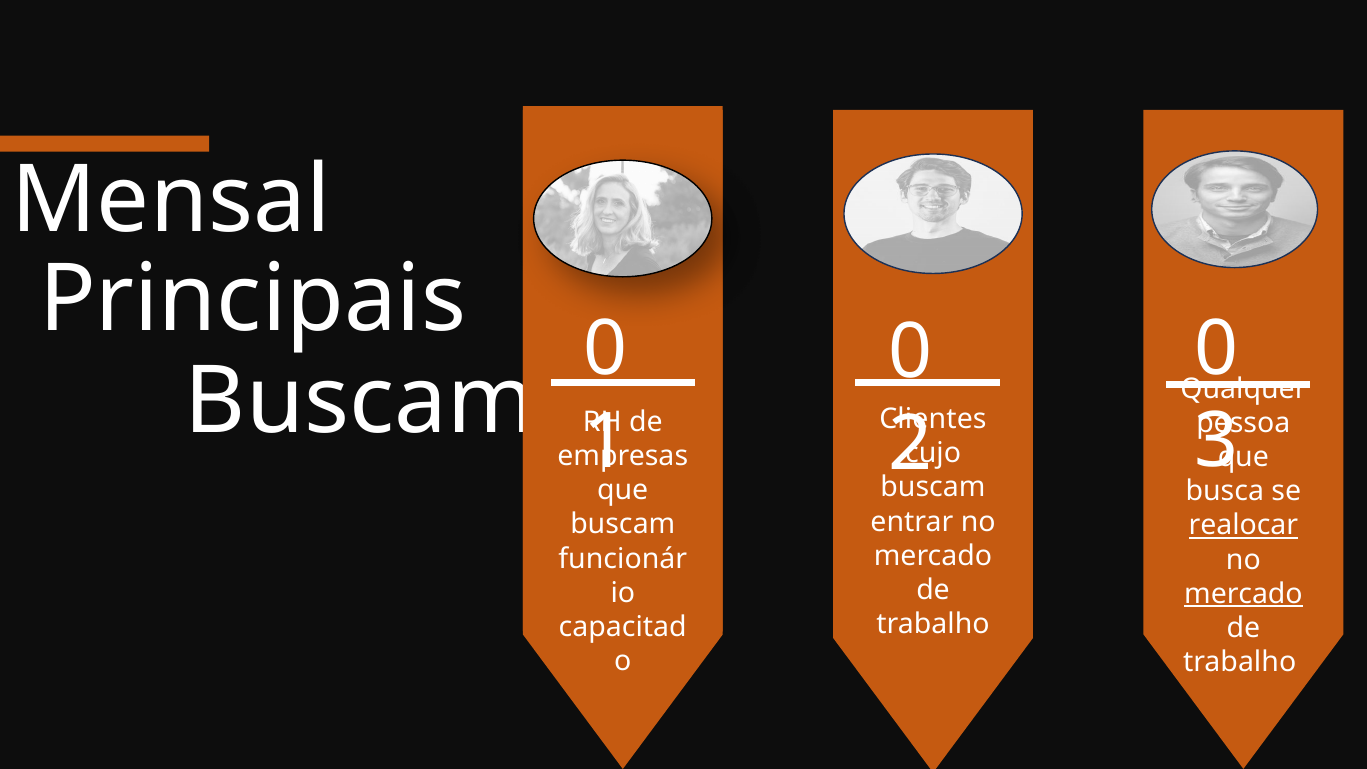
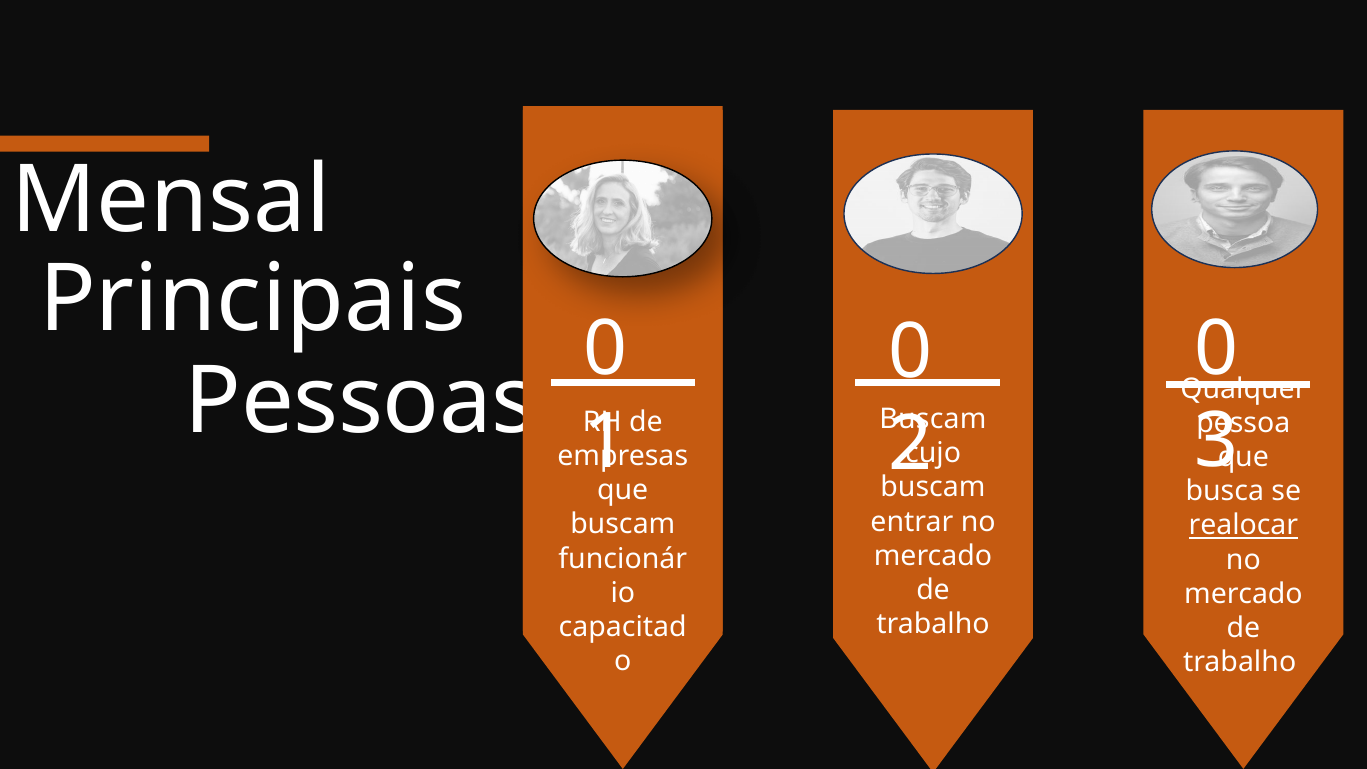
Buscam: Buscam -> Pessoas (361, 401)
Clientes: Clientes -> Buscam (933, 419)
mercado underline: present -> none (1243, 594)
